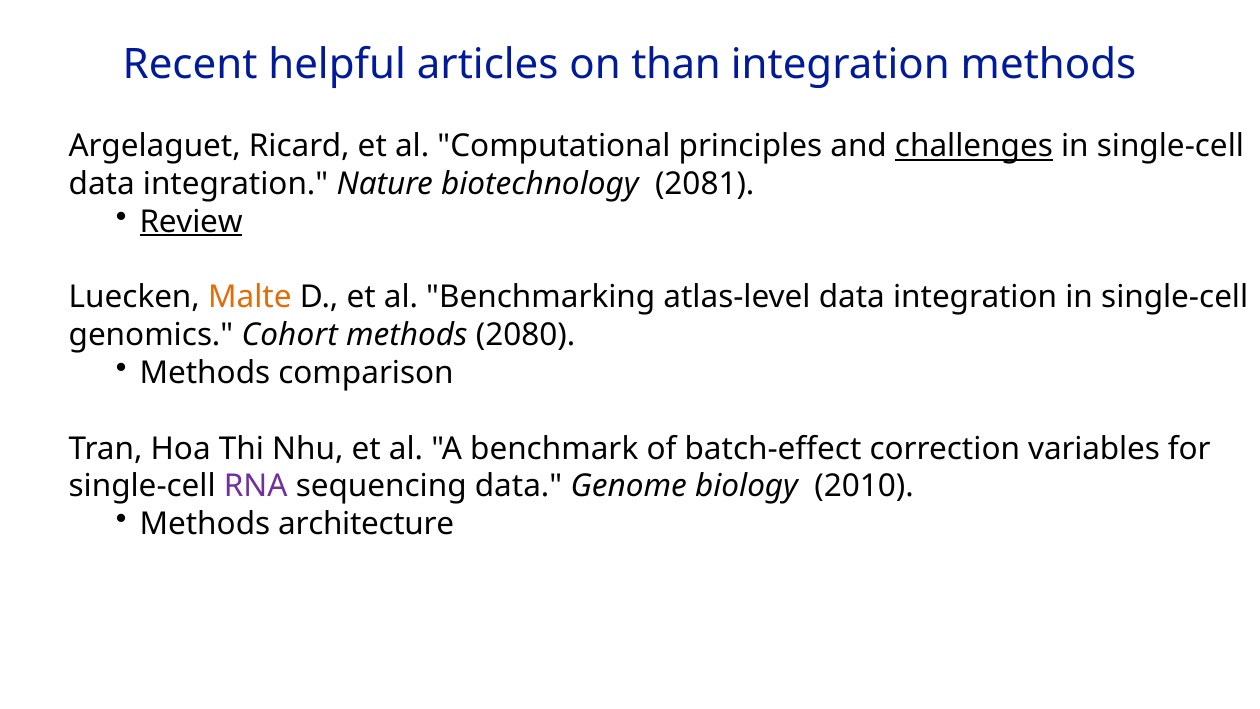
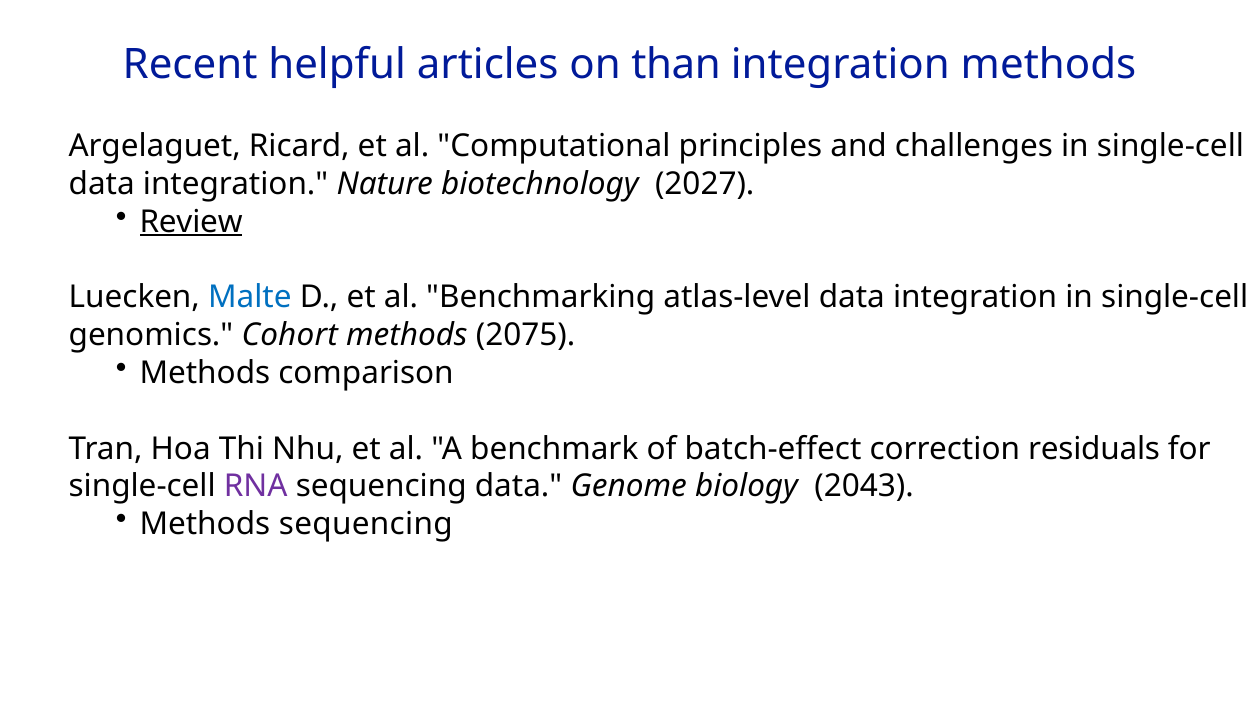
challenges underline: present -> none (974, 146)
2081: 2081 -> 2027 (705, 184)
Malte colour: orange -> blue (250, 297)
2080: 2080 -> 2075 (526, 335)
variables: variables -> residuals (1094, 448)
2010: 2010 -> 2043 (864, 486)
Methods architecture: architecture -> sequencing (366, 524)
